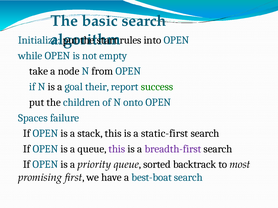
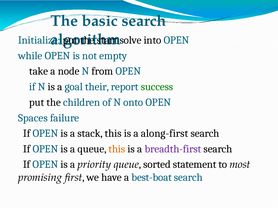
rules: rules -> solve (131, 40)
static-first: static-first -> along-first (165, 134)
this colour: purple -> orange (117, 149)
backtrack: backtrack -> statement (195, 165)
